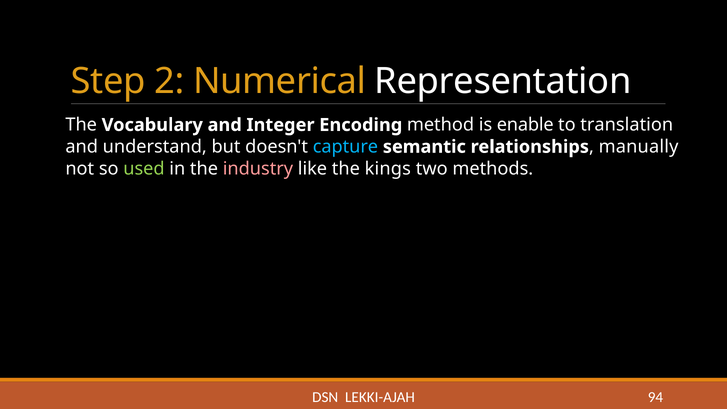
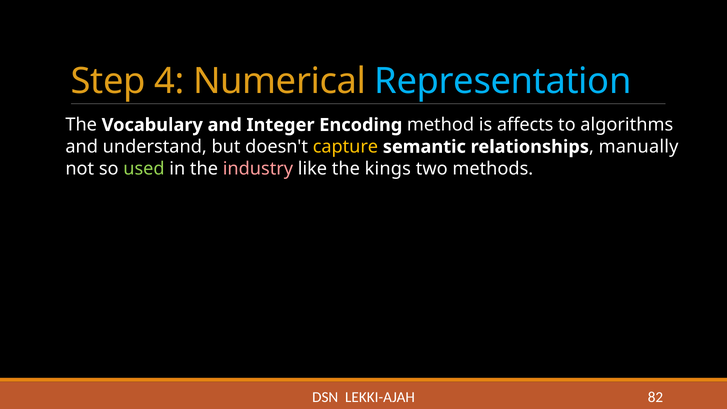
2: 2 -> 4 (169, 81)
Representation colour: white -> light blue (503, 81)
enable: enable -> affects (525, 125)
translation: translation -> algorithms (627, 125)
capture colour: light blue -> yellow (345, 147)
94: 94 -> 82 (655, 397)
